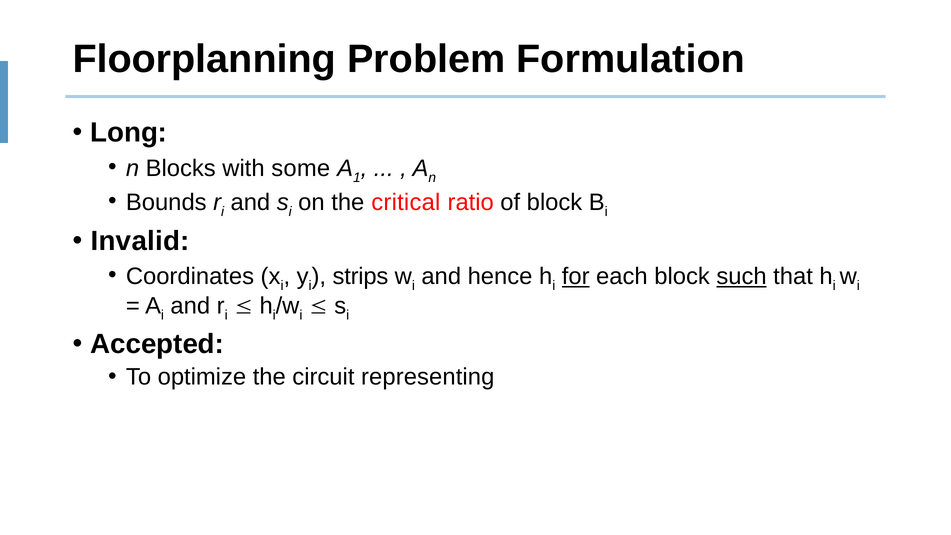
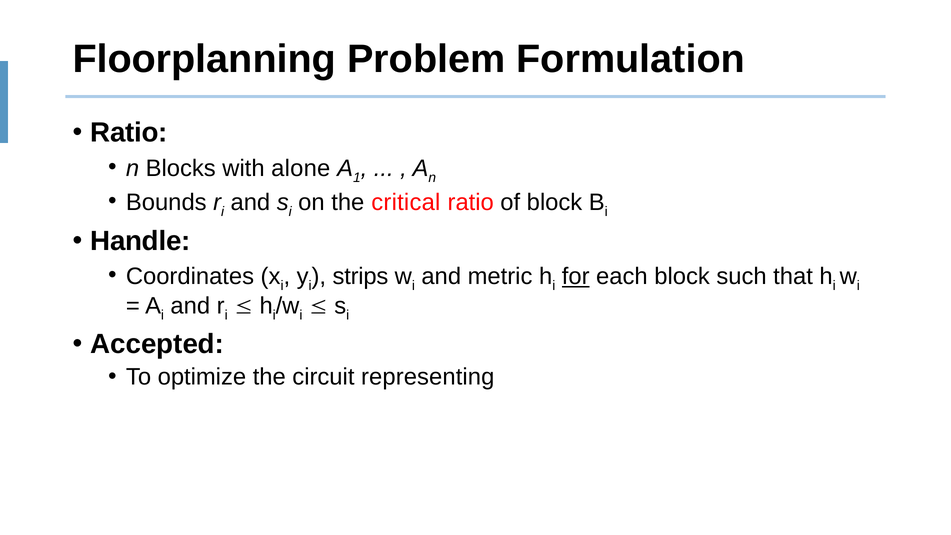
Long: Long -> Ratio (129, 133)
some: some -> alone (301, 168)
Invalid: Invalid -> Handle (140, 241)
hence: hence -> metric (500, 277)
such underline: present -> none (742, 277)
